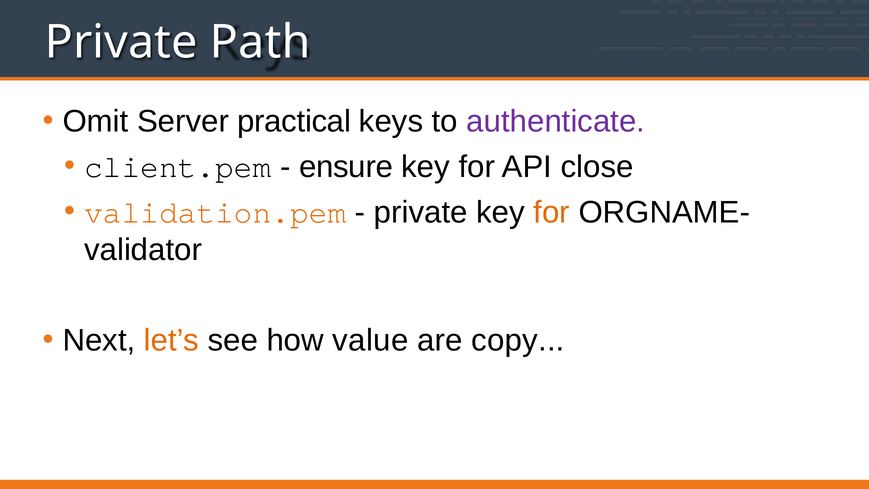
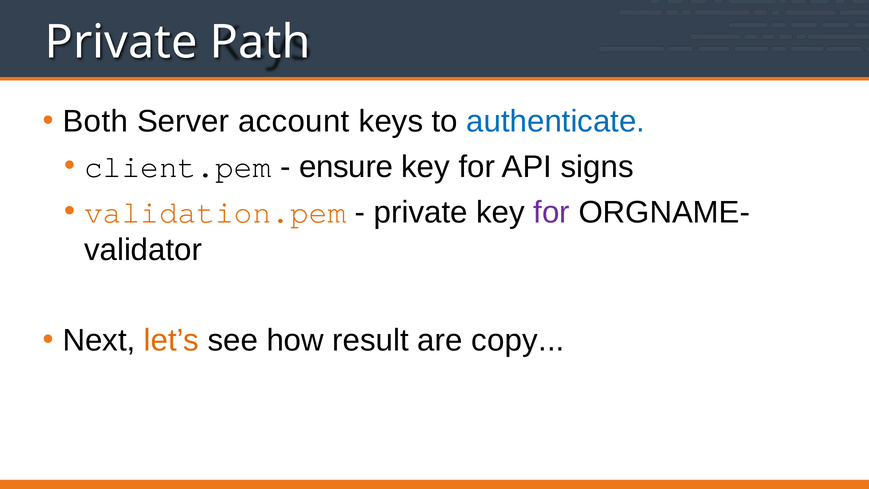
Omit: Omit -> Both (95, 121)
practical: practical -> account (294, 121)
authenticate colour: purple -> blue (556, 121)
close: close -> signs (597, 167)
for colour: orange -> purple (552, 212)
value: value -> result (371, 340)
